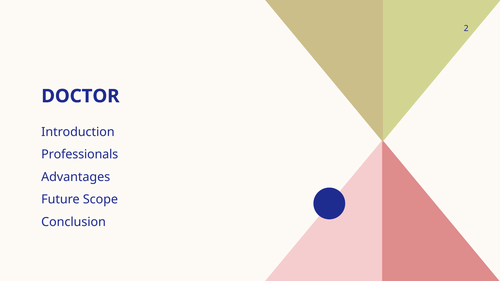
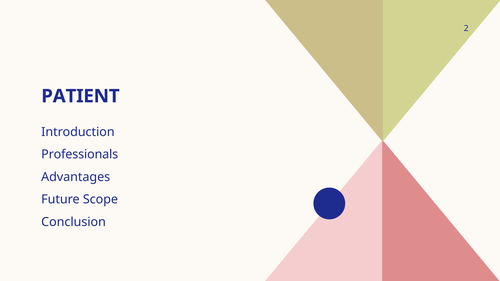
DOCTOR: DOCTOR -> PATIENT (80, 96)
